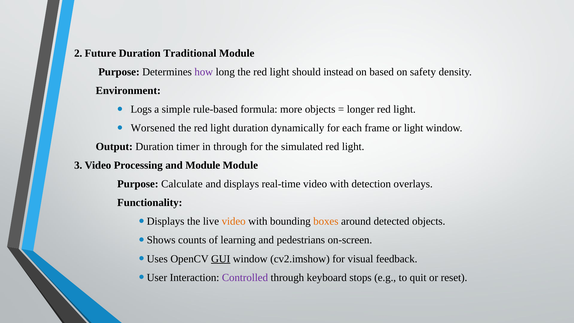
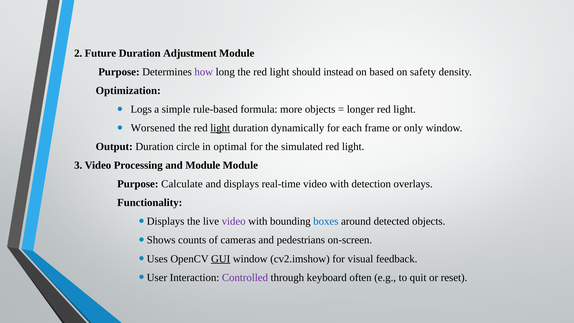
Traditional: Traditional -> Adjustment (190, 53)
Environment: Environment -> Optimization (128, 91)
light underline: none -> present (220, 128)
or light: light -> only (414, 128)
timer: timer -> circle (188, 147)
in through: through -> optimal (230, 147)
video colour: orange -> purple (234, 221)
boxes colour: orange -> blue (326, 221)
learning: learning -> cameras (238, 240)
stops: stops -> often (361, 277)
